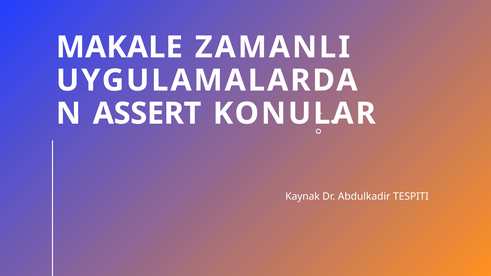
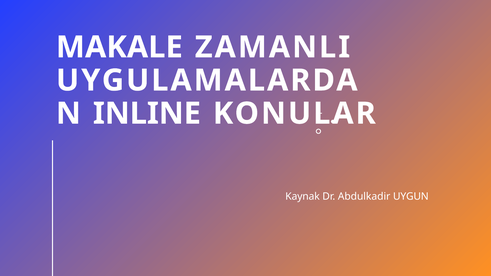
ASSERT: ASSERT -> INLINE (147, 114)
TESPITI: TESPITI -> UYGUN (411, 197)
